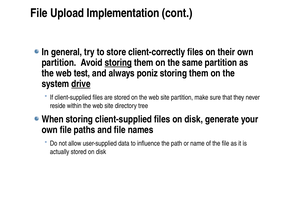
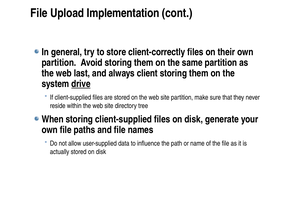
storing underline: present -> none (118, 63)
test: test -> last (82, 73)
poniz: poniz -> client (147, 73)
